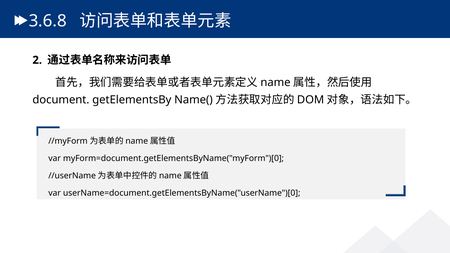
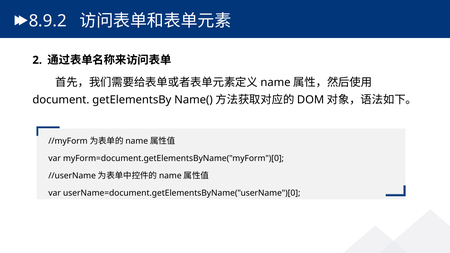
3.6.8: 3.6.8 -> 8.9.2 (48, 21)
